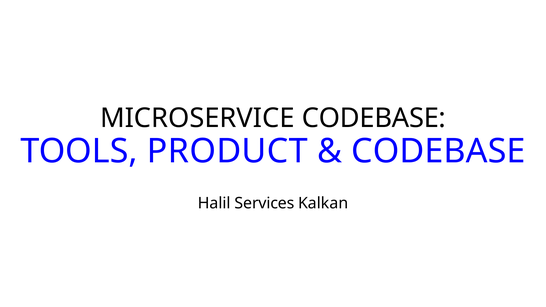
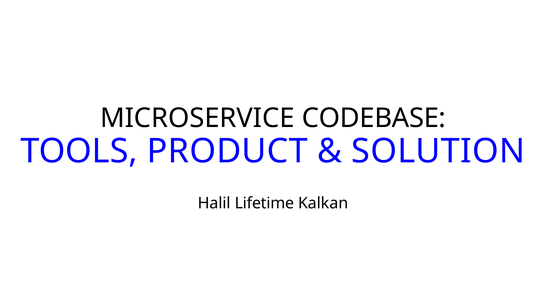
CODEBASE: CODEBASE -> SOLUTION (438, 151)
Services: Services -> Lifetime (264, 203)
